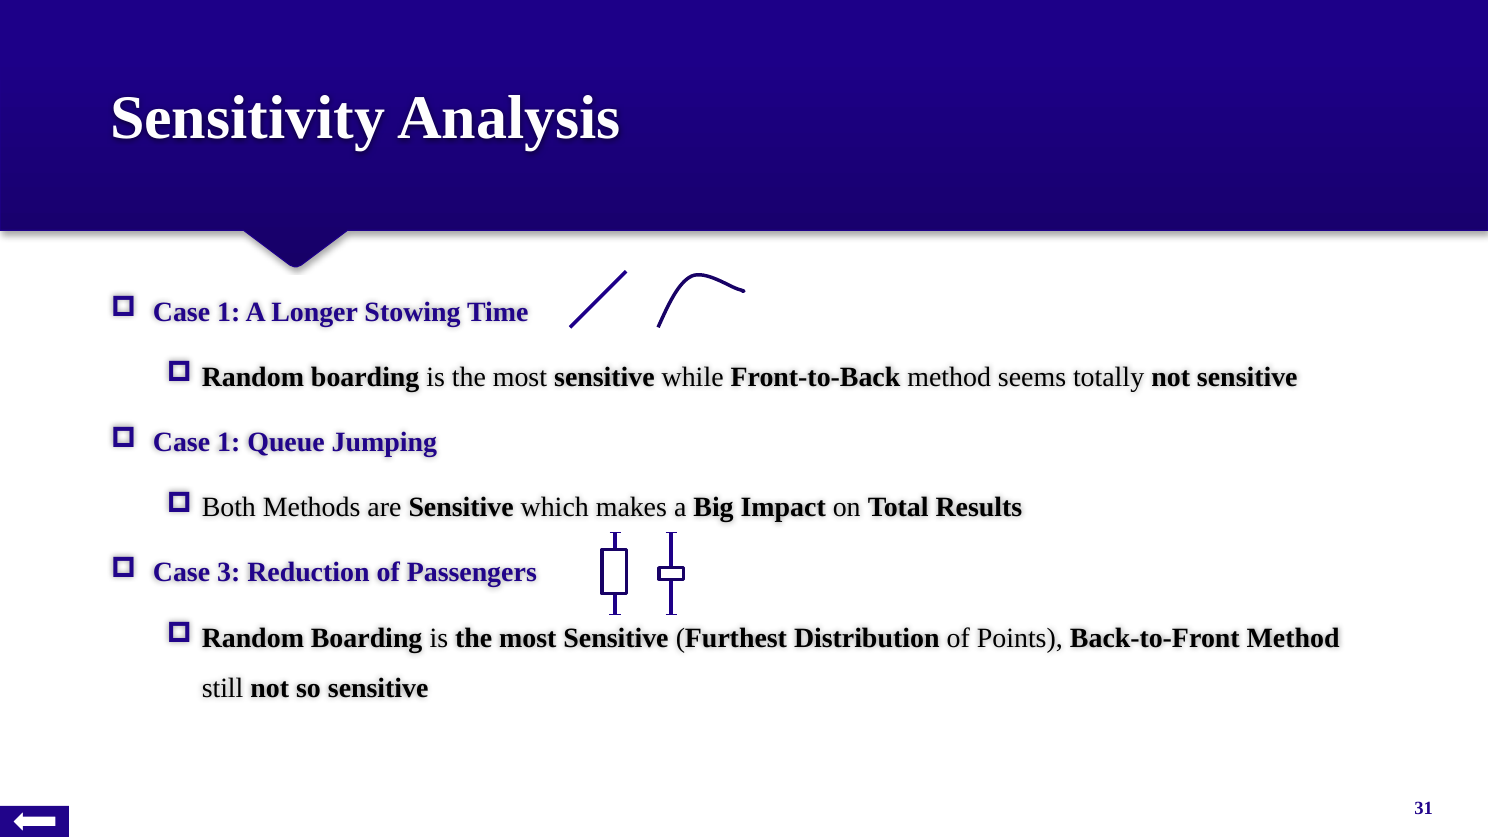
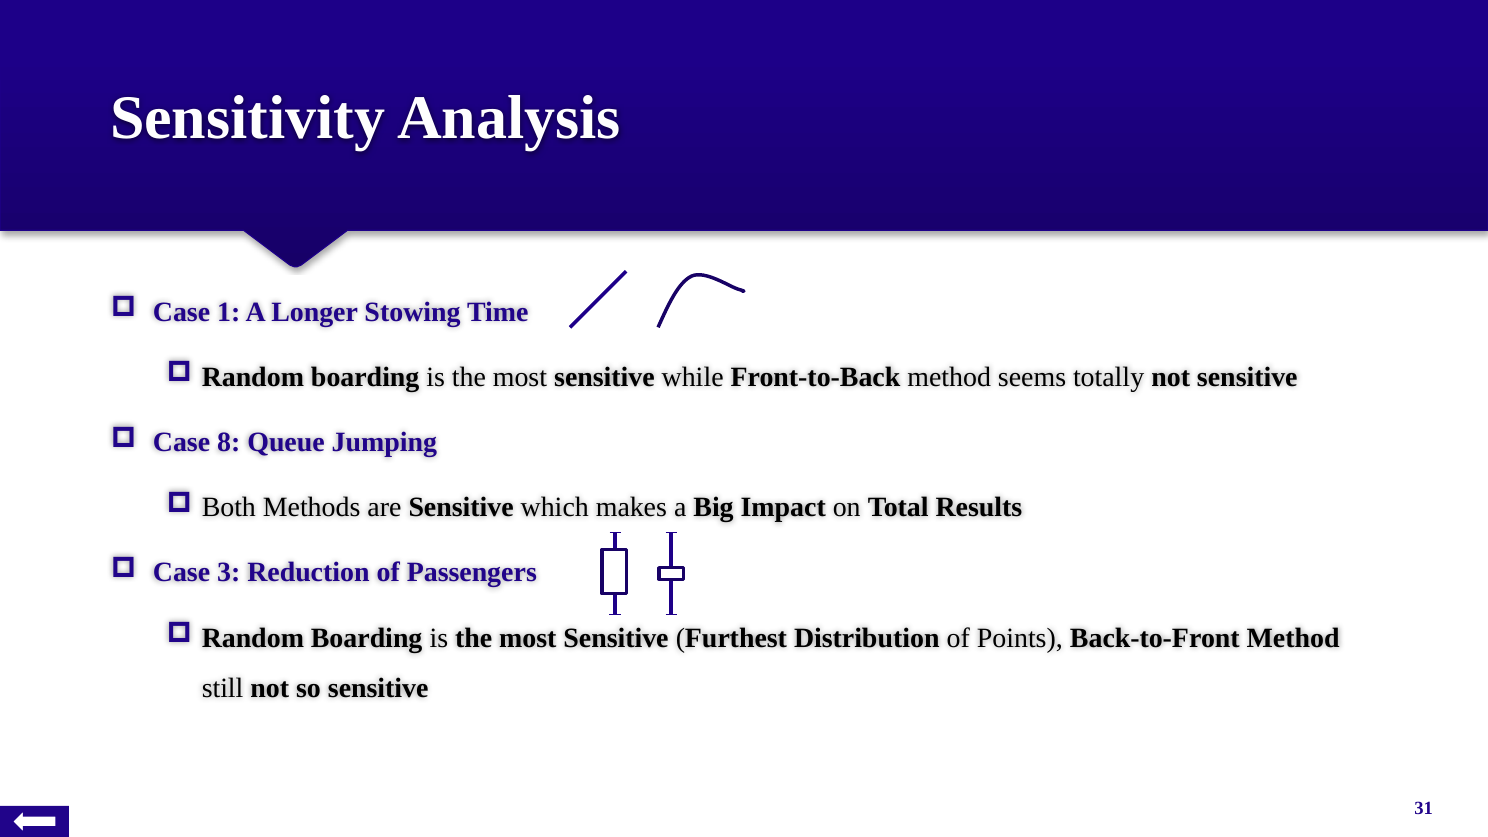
1: 1 -> 8 (229, 442)
